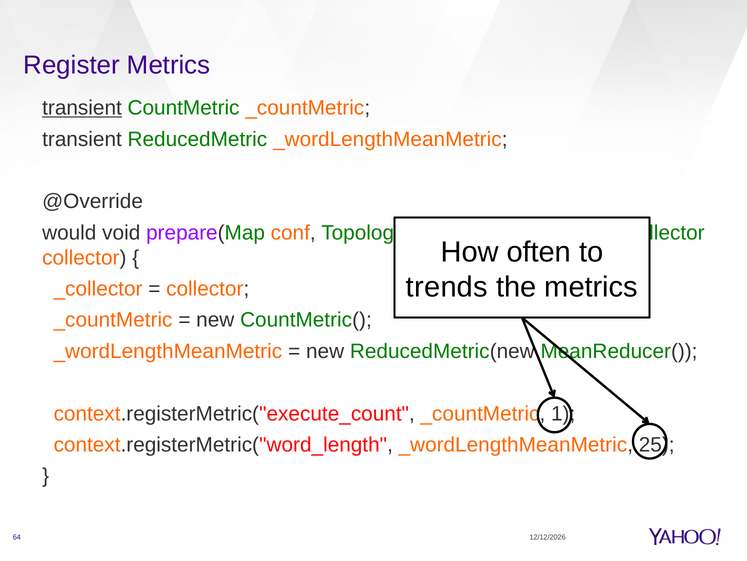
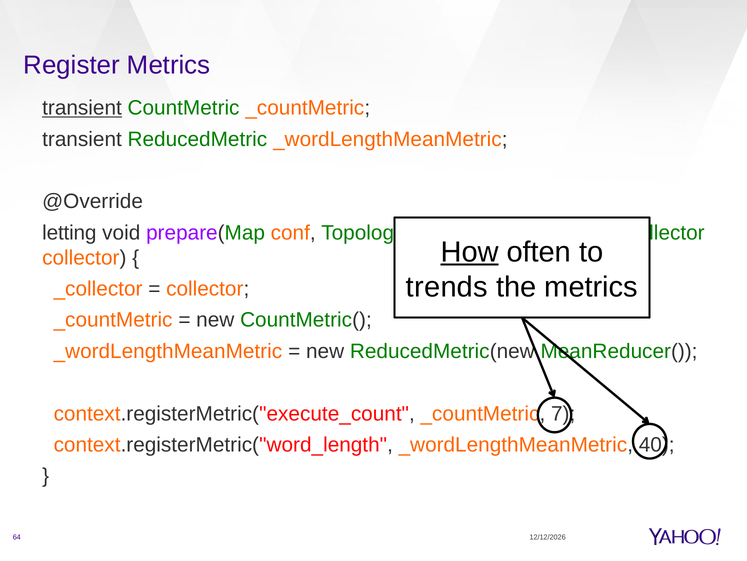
would: would -> letting (69, 232)
How underline: none -> present (470, 252)
1: 1 -> 7 (563, 413)
25: 25 -> 40 (657, 444)
